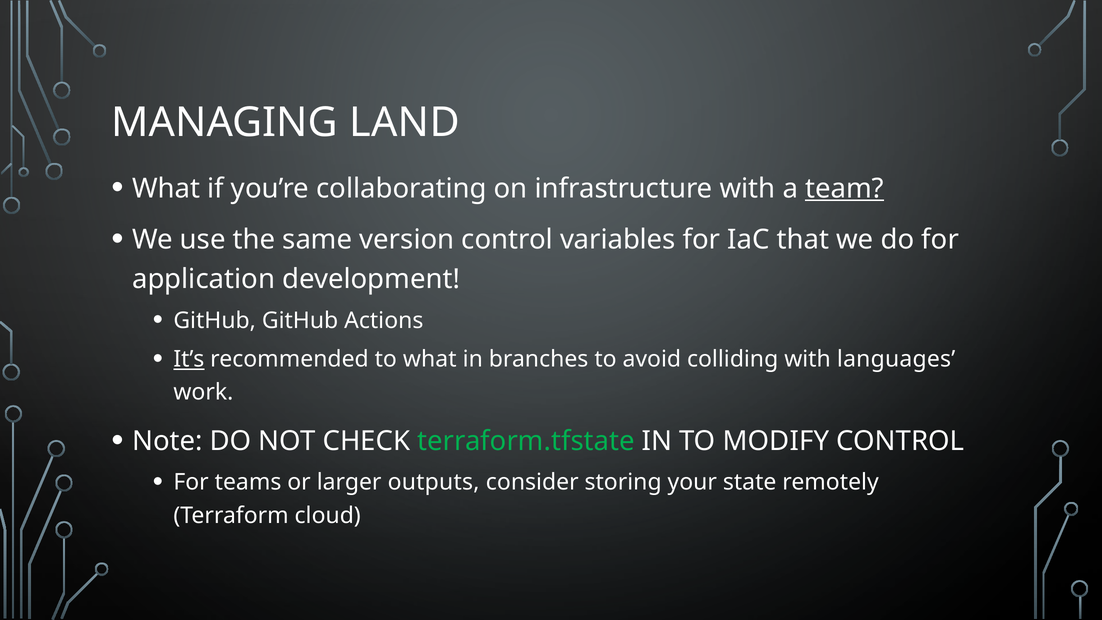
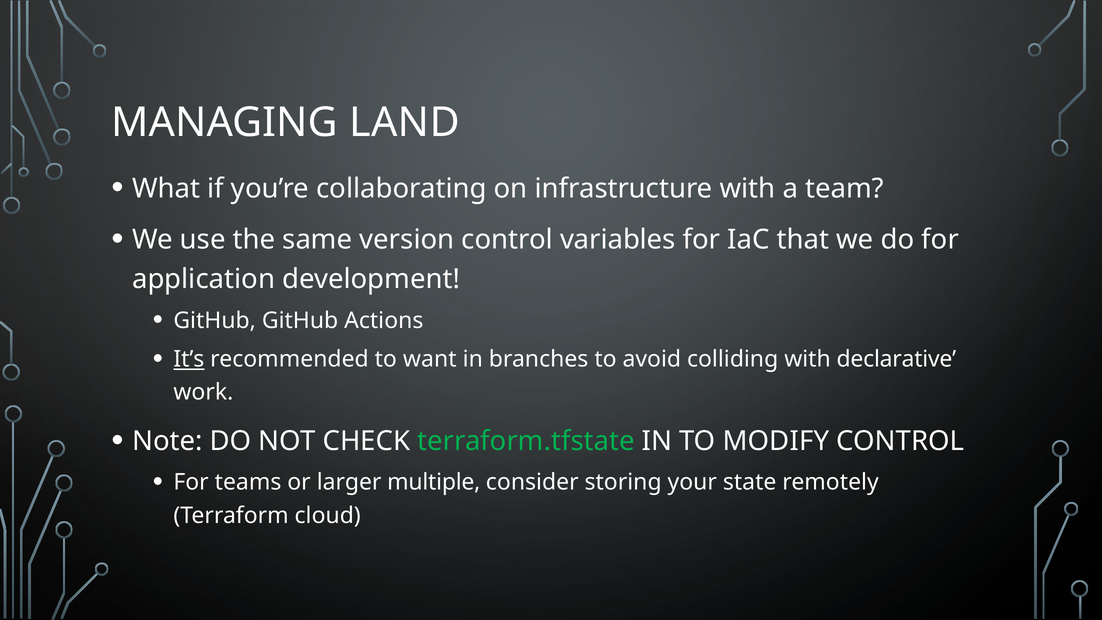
team underline: present -> none (844, 188)
to what: what -> want (430, 359)
languages: languages -> declarative (896, 359)
outputs: outputs -> multiple (434, 482)
